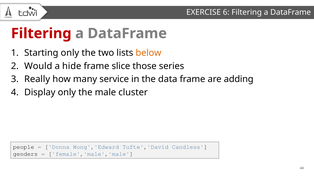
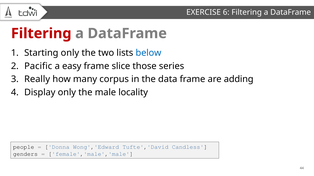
below colour: orange -> blue (148, 53)
Would: Would -> Pacific (38, 66)
hide: hide -> easy (72, 66)
service: service -> corpus (114, 79)
cluster: cluster -> locality (133, 93)
